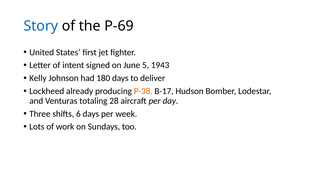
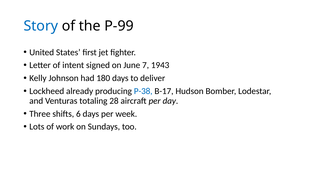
P-69: P-69 -> P-99 (119, 26)
5: 5 -> 7 (146, 65)
P-38 colour: orange -> blue (143, 91)
